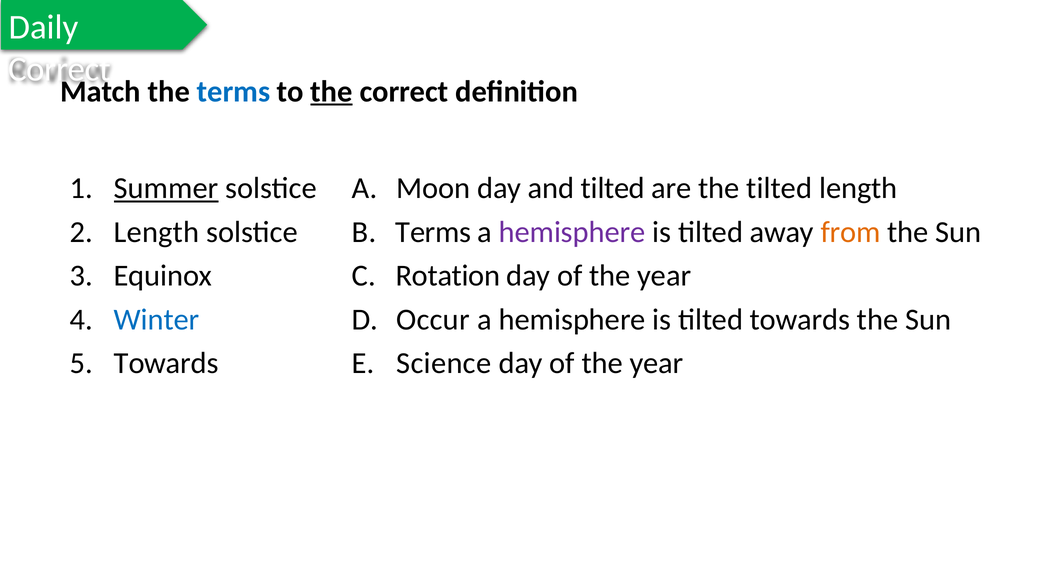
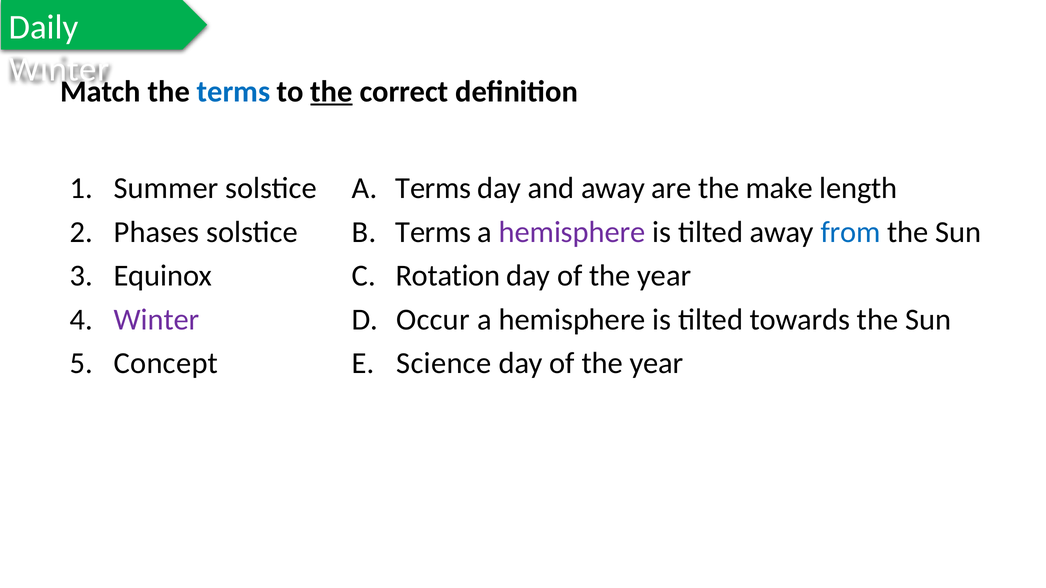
Correct: Correct -> Winter (59, 69)
Summer underline: present -> none (166, 188)
A Moon: Moon -> Terms (433, 188)
and tilted: tilted -> away (613, 188)
the tilted: tilted -> make (779, 188)
Length: Length -> Phases (157, 232)
from colour: orange -> blue (851, 232)
Winter colour: blue -> purple (157, 320)
Towards: Towards -> Concept (166, 364)
